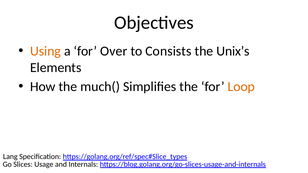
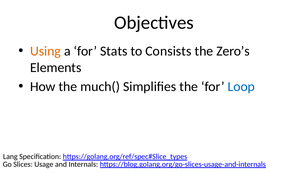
Over: Over -> Stats (114, 51)
Unix’s: Unix’s -> Zero’s (233, 51)
Loop colour: orange -> blue (241, 87)
